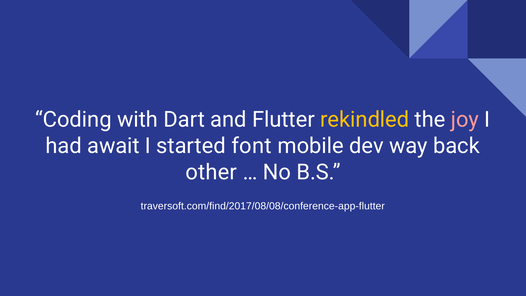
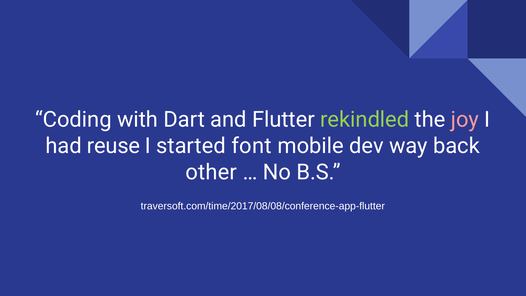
rekindled colour: yellow -> light green (365, 120)
await: await -> reuse (113, 146)
traversoft.com/find/2017/08/08/conference-app-flutter: traversoft.com/find/2017/08/08/conference-app-flutter -> traversoft.com/time/2017/08/08/conference-app-flutter (263, 206)
